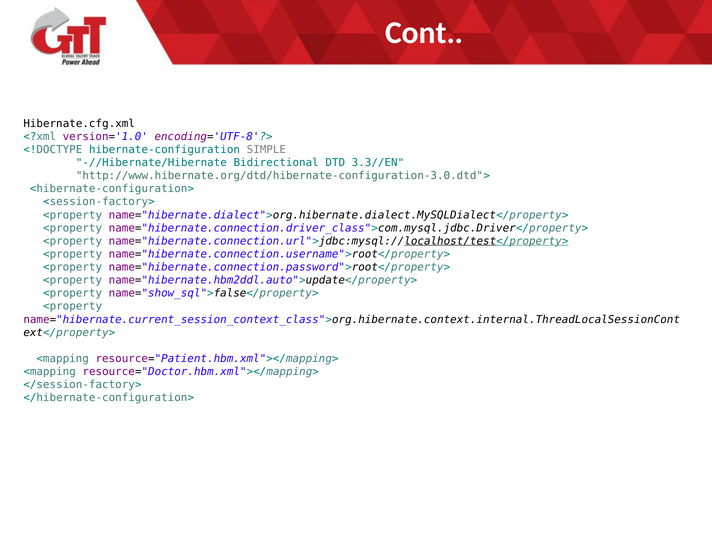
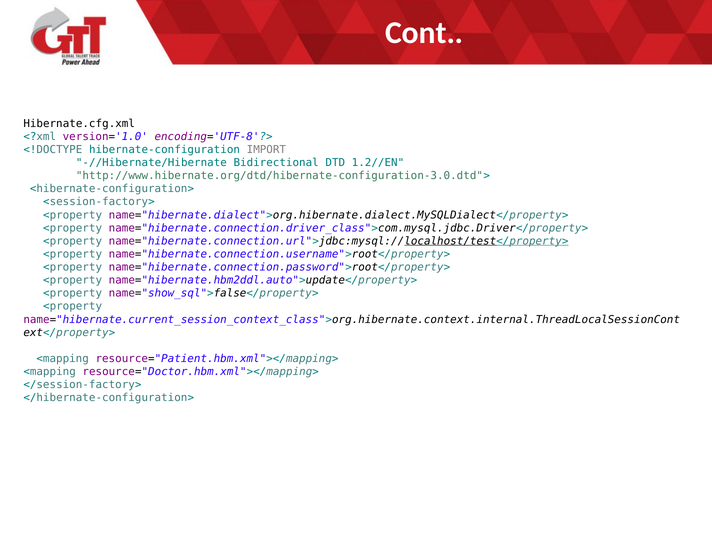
SIMPLE: SIMPLE -> IMPORT (266, 150)
3.3//EN: 3.3//EN -> 1.2//EN (378, 163)
